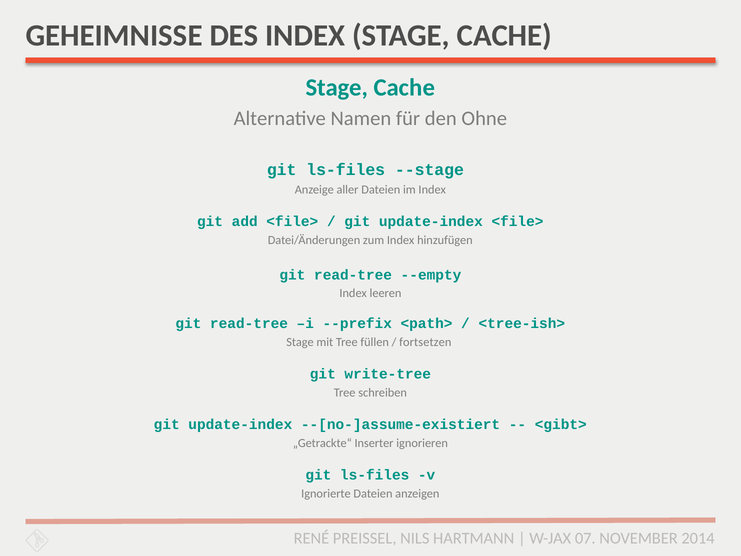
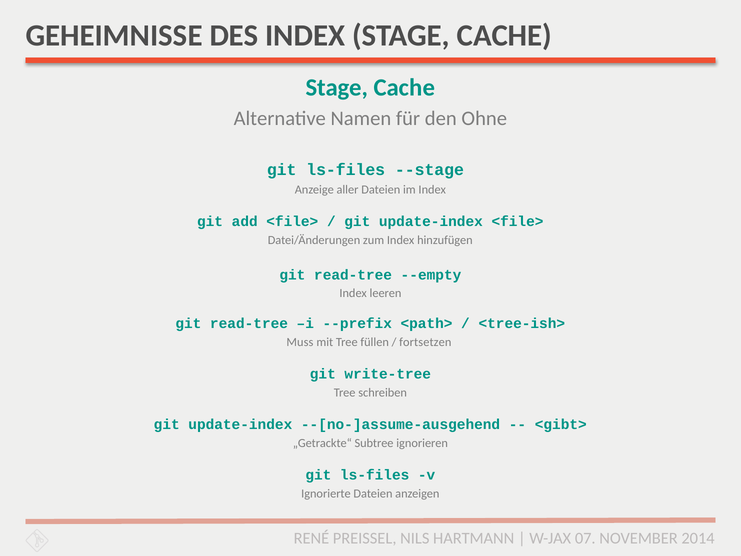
Stage: Stage -> Muss (300, 342)
--[no-]assume-existiert: --[no-]assume-existiert -> --[no-]assume-ausgehend (401, 424)
Inserter: Inserter -> Subtree (374, 443)
